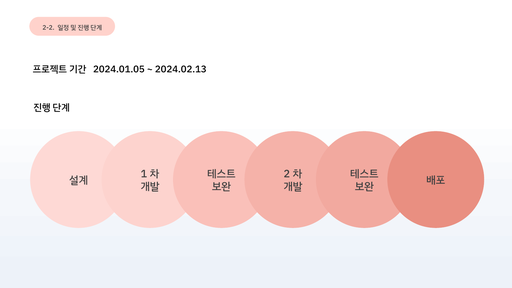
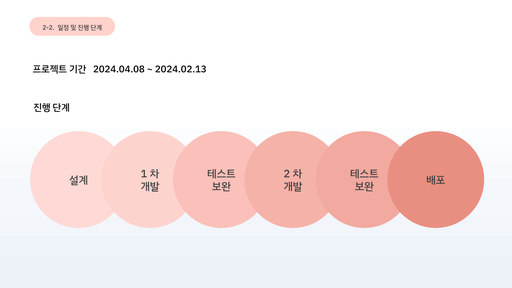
2024.01.05: 2024.01.05 -> 2024.04.08 (119, 69)
